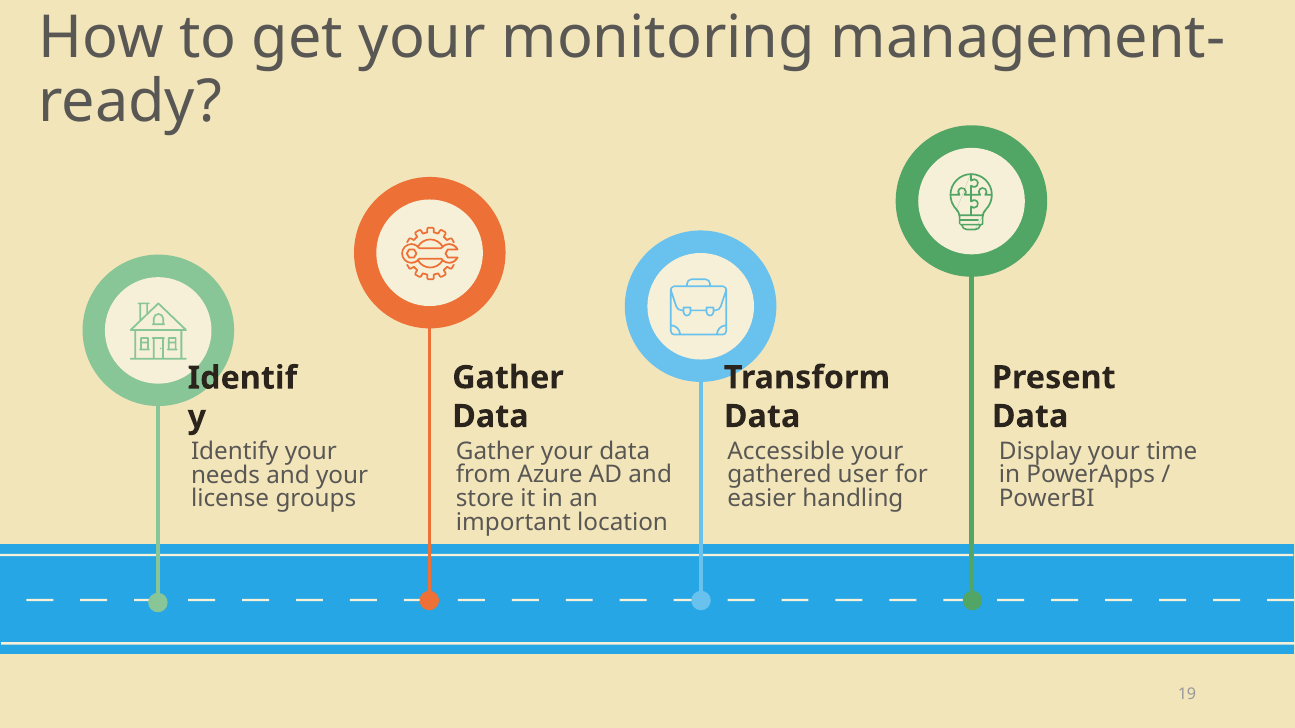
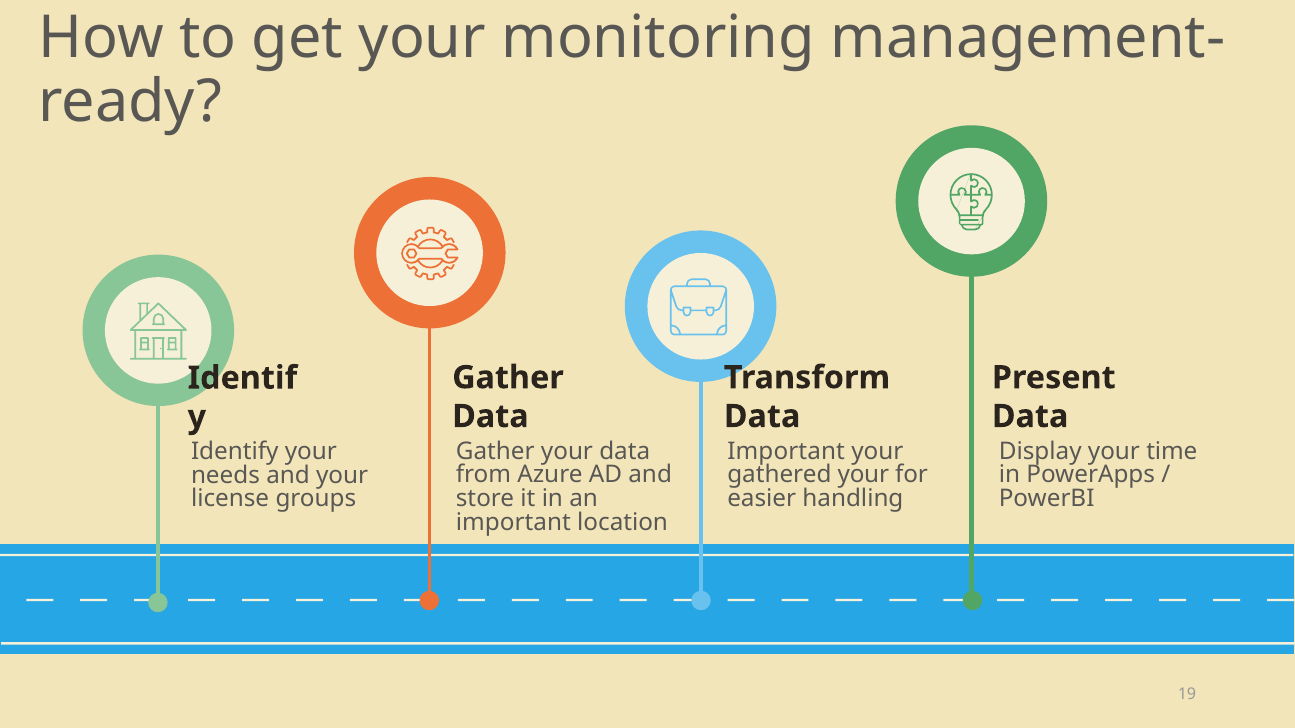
Accessible: Accessible -> Important (786, 452)
gathered user: user -> your (863, 475)
